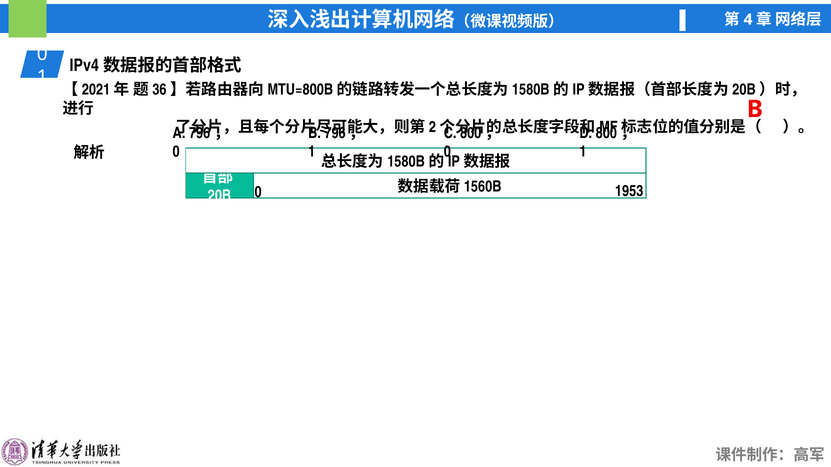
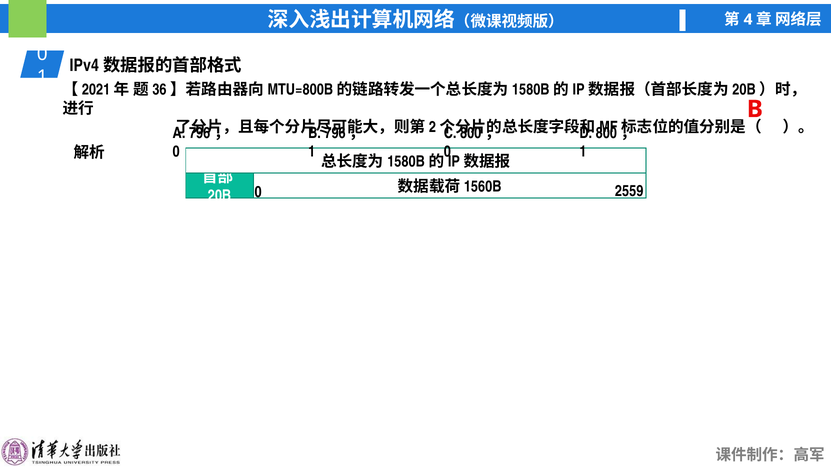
1953: 1953 -> 2559 (629, 191)
